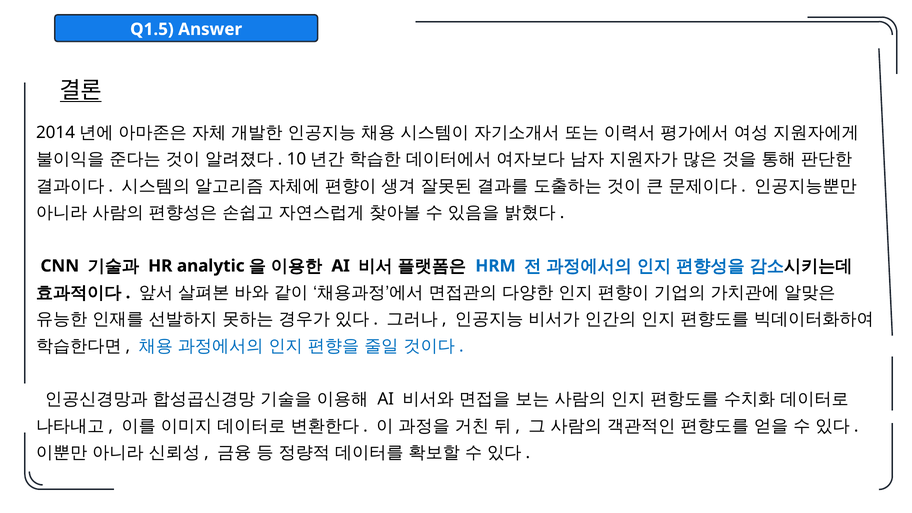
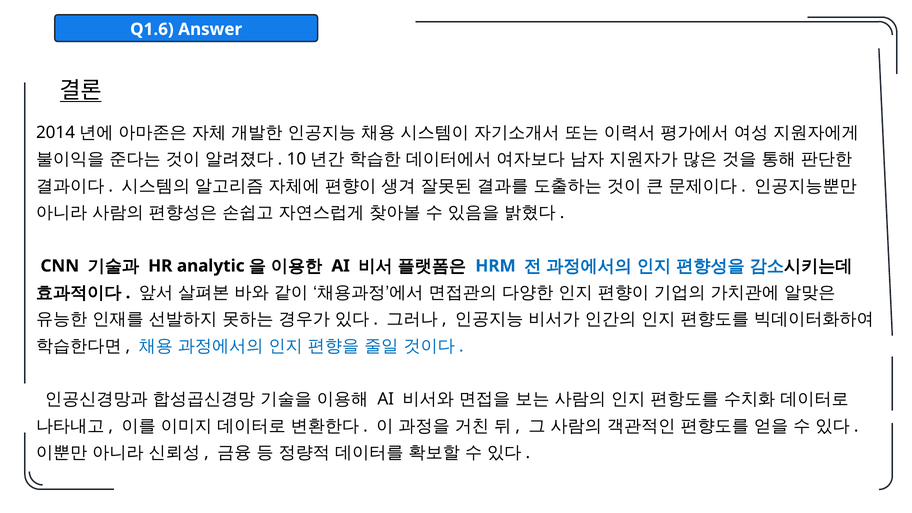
Q1.5: Q1.5 -> Q1.6 (152, 29)
